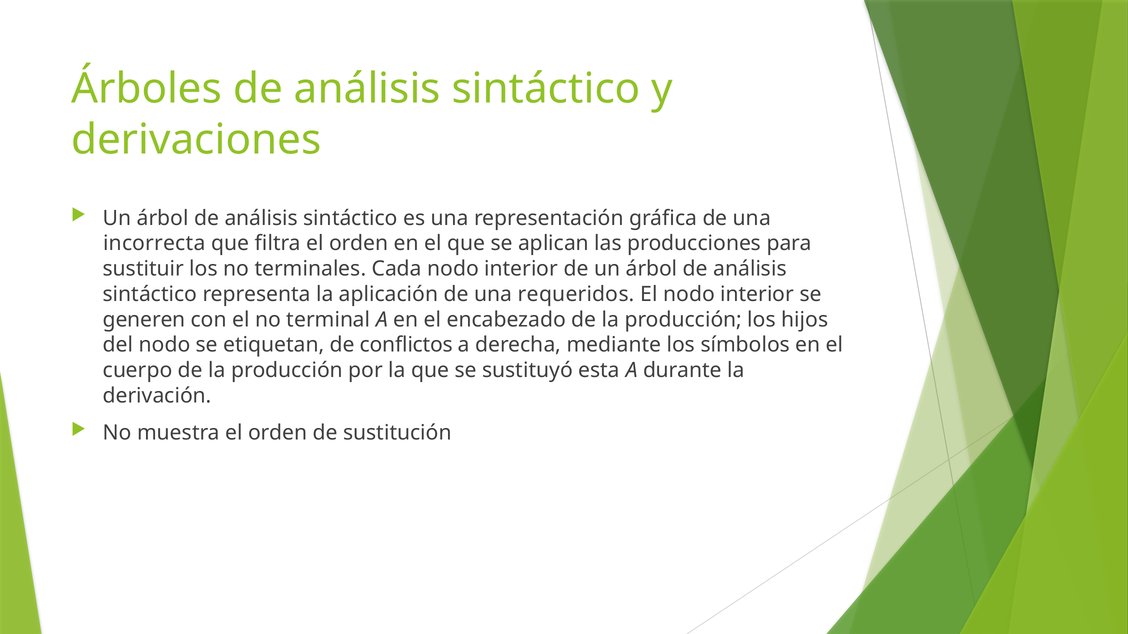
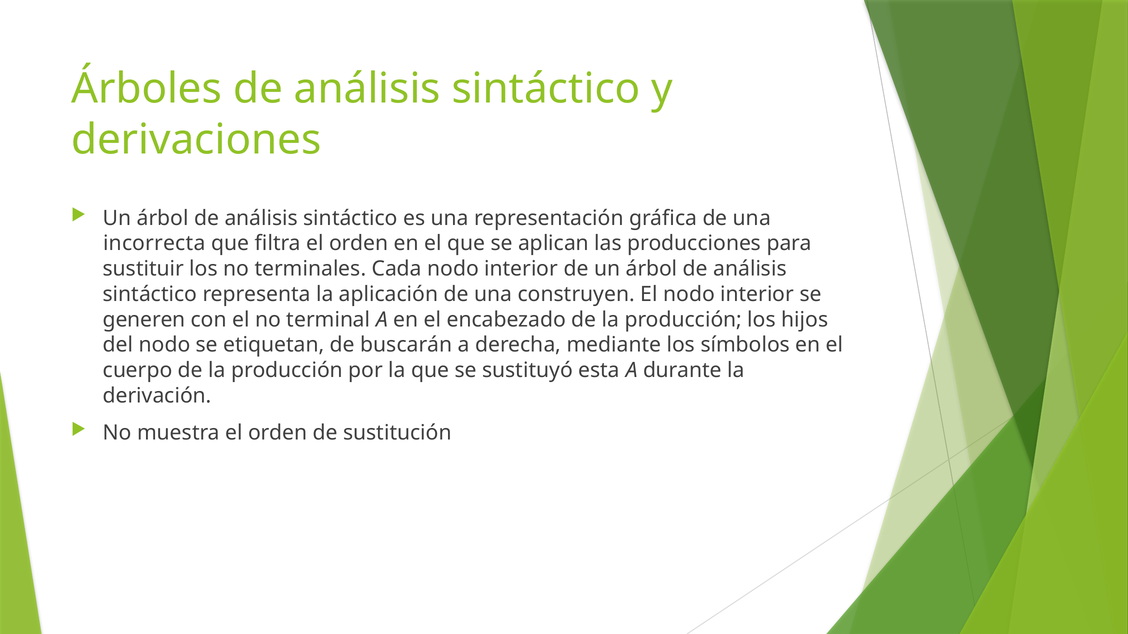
requeridos: requeridos -> construyen (576, 294)
conflictos: conflictos -> buscarán (406, 345)
